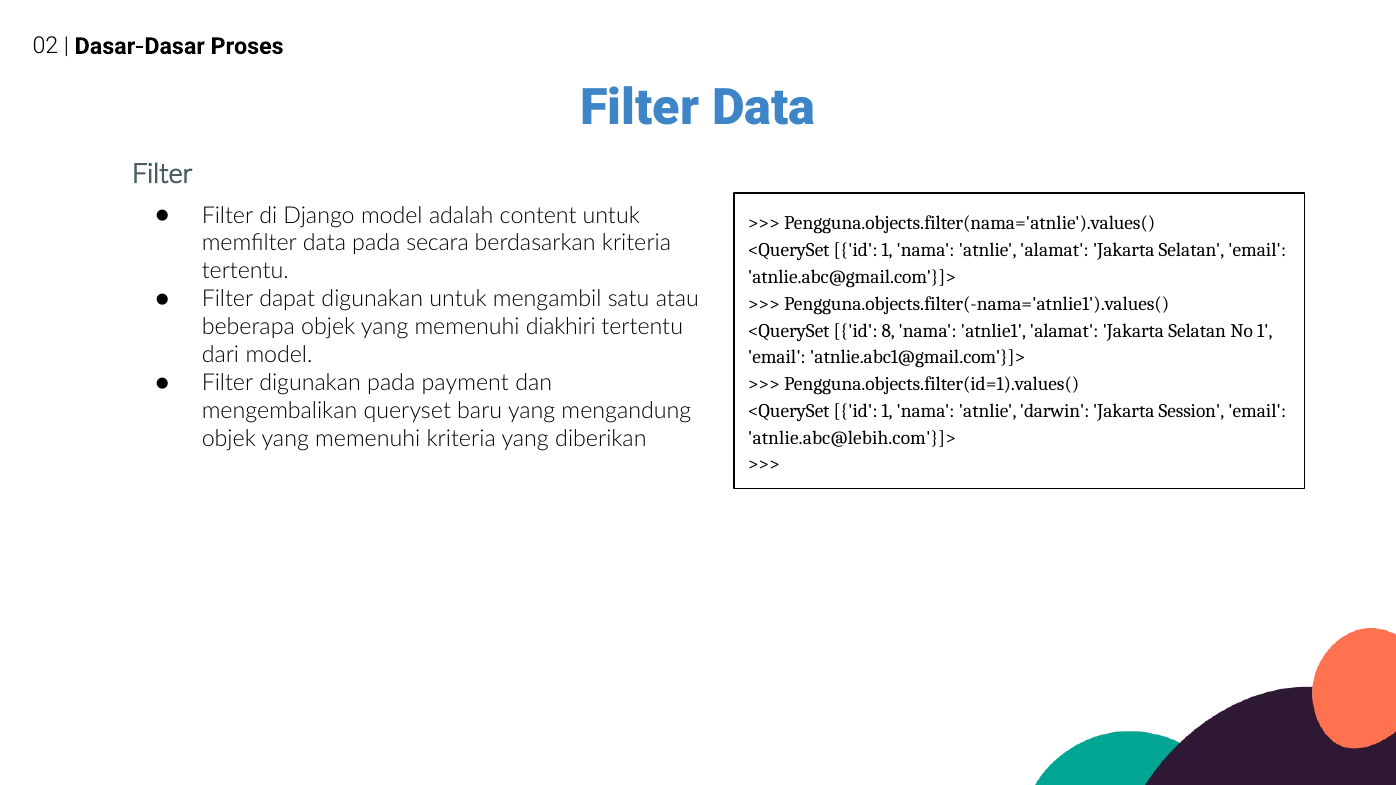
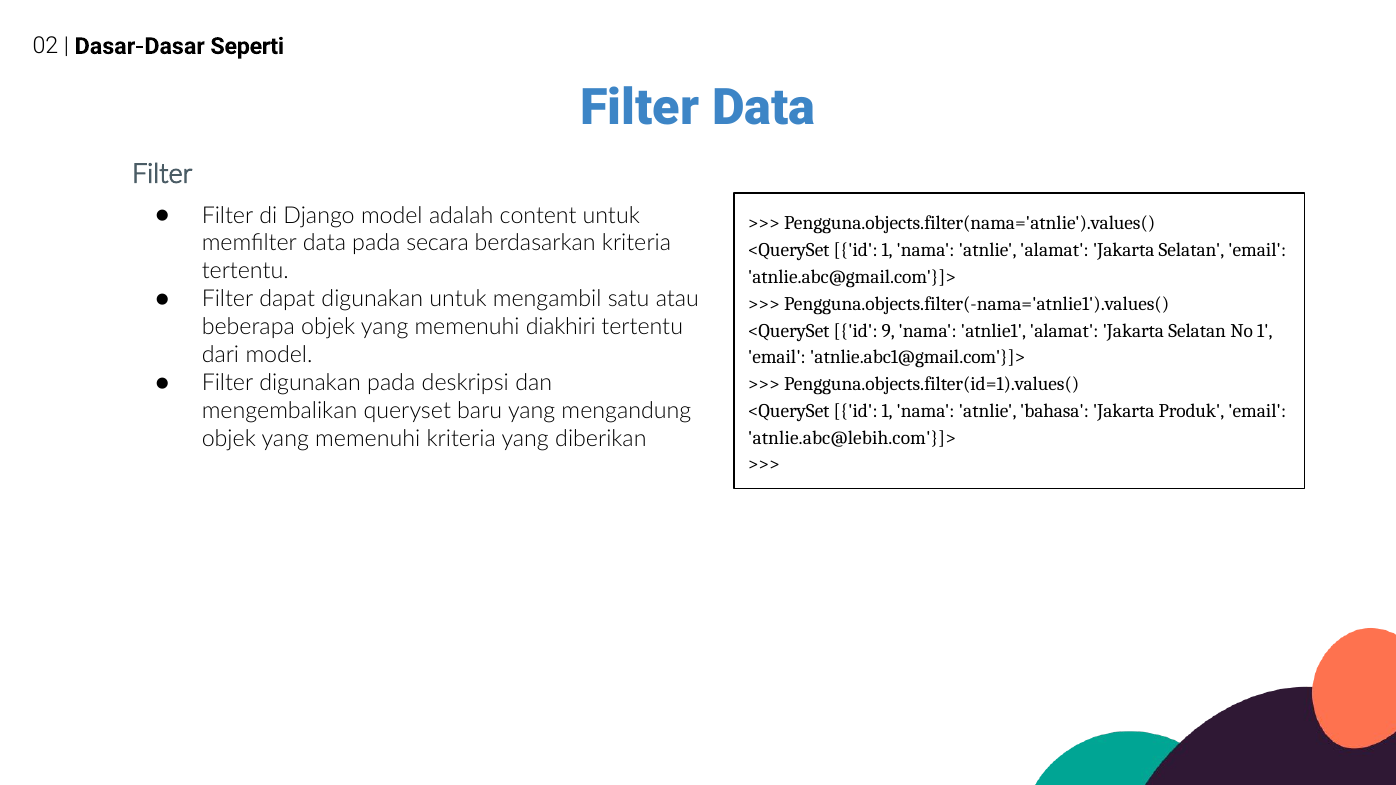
Proses: Proses -> Seperti (247, 46)
8: 8 -> 9 (888, 331)
payment: payment -> deskripsi (465, 383)
darwin: darwin -> bahasa (1054, 411)
Session: Session -> Produk (1192, 411)
